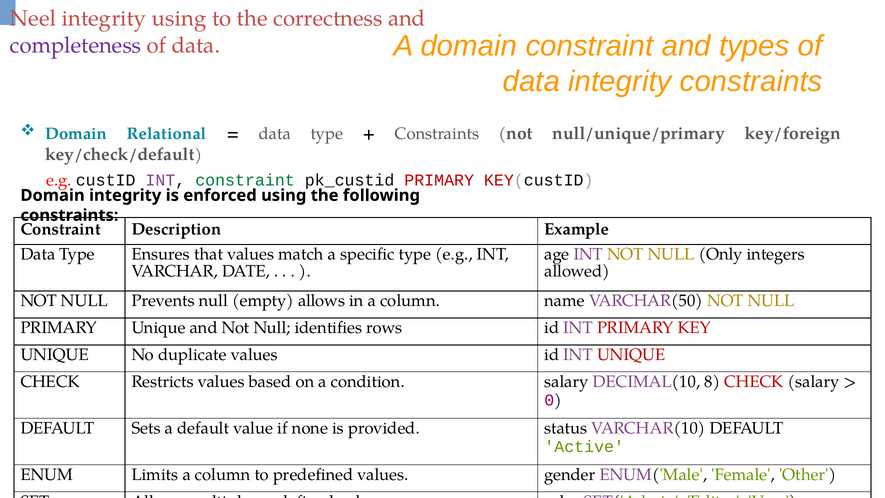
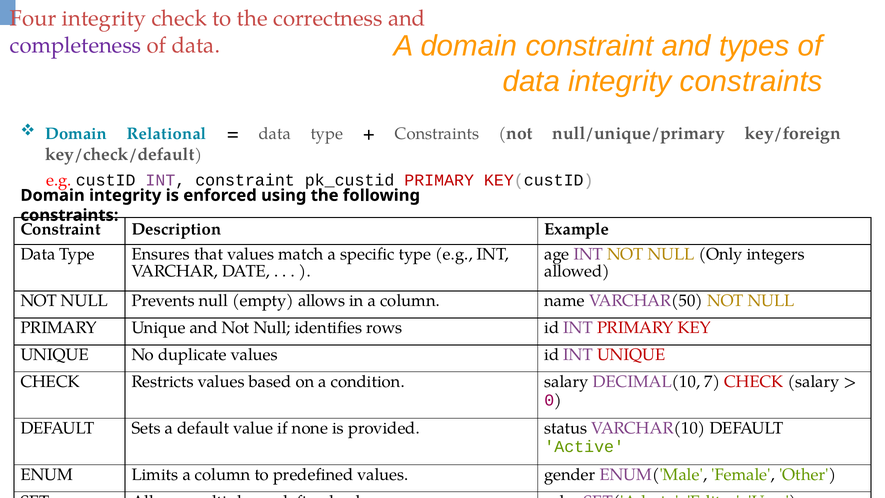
Neel: Neel -> Four (33, 19)
integrity using: using -> check (179, 19)
constraint colour: green -> black (245, 180)
8: 8 -> 7 (712, 382)
